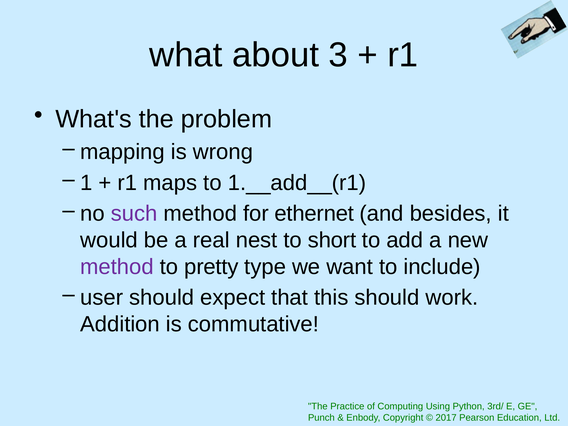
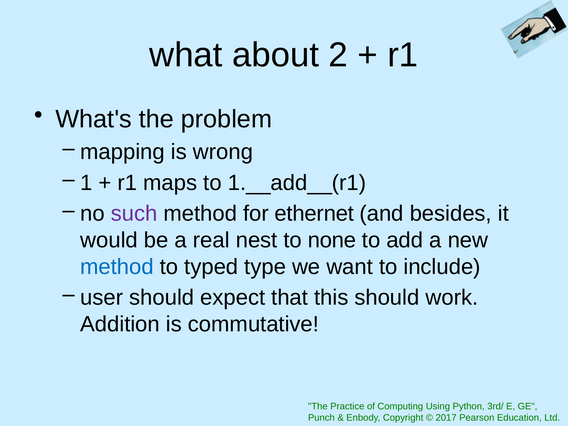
3: 3 -> 2 (338, 55)
short: short -> none (332, 240)
method colour: purple -> blue (117, 267)
pretty: pretty -> typed (211, 267)
